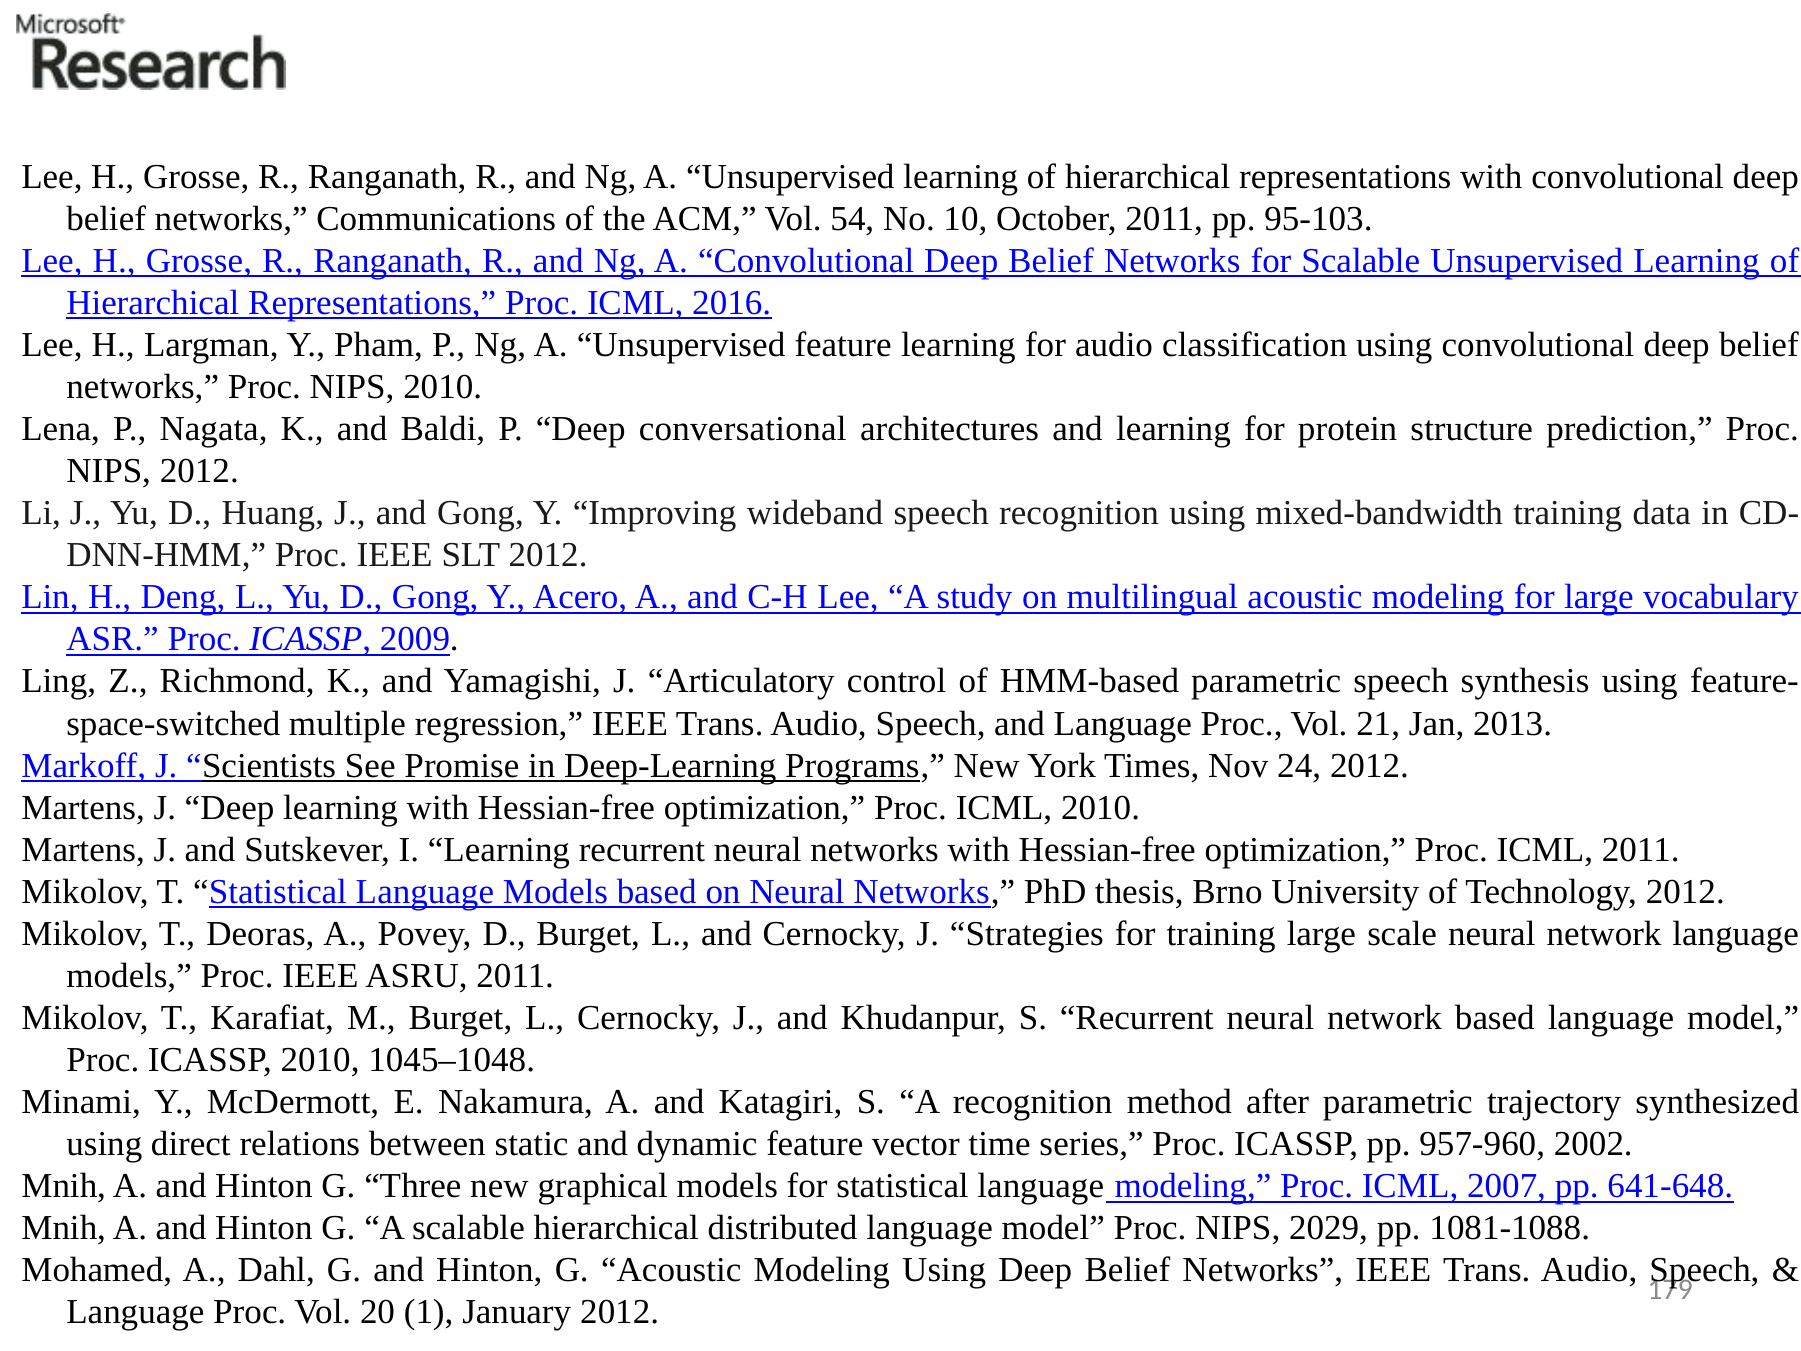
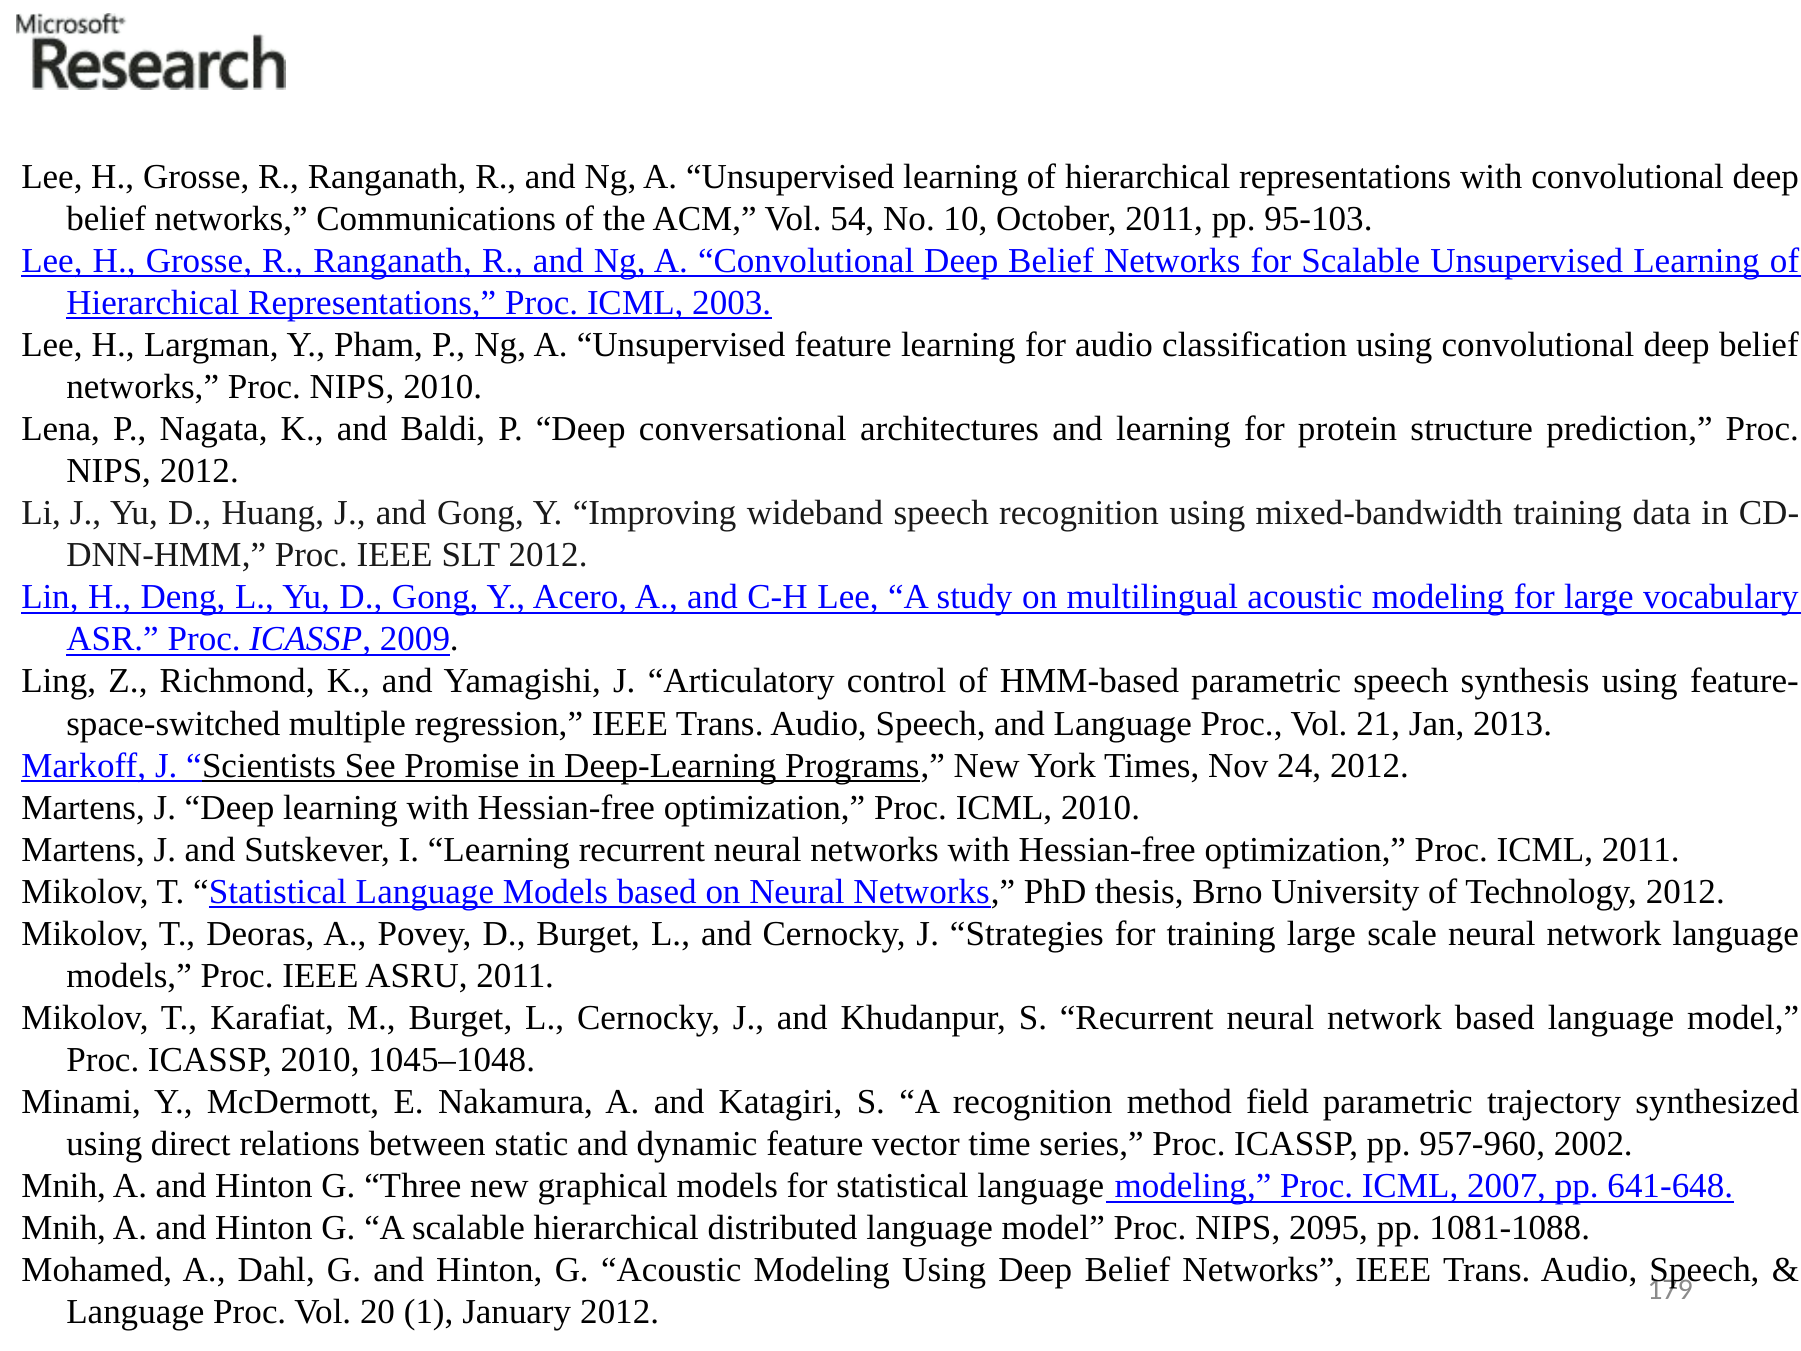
2016: 2016 -> 2003 (732, 303)
after: after -> field (1278, 1102)
2029: 2029 -> 2095 (1328, 1228)
